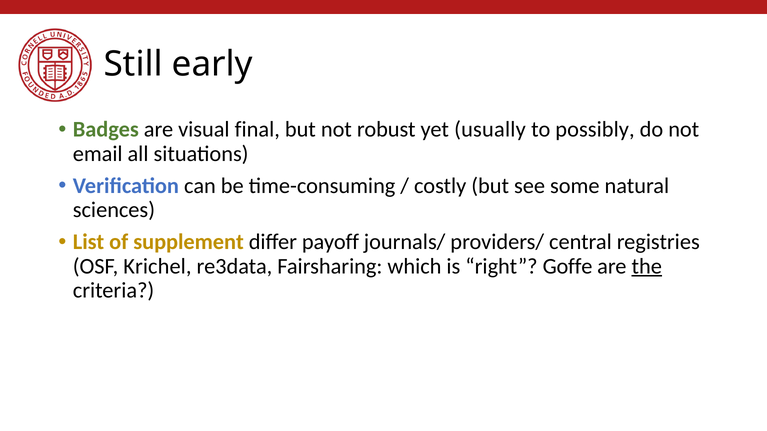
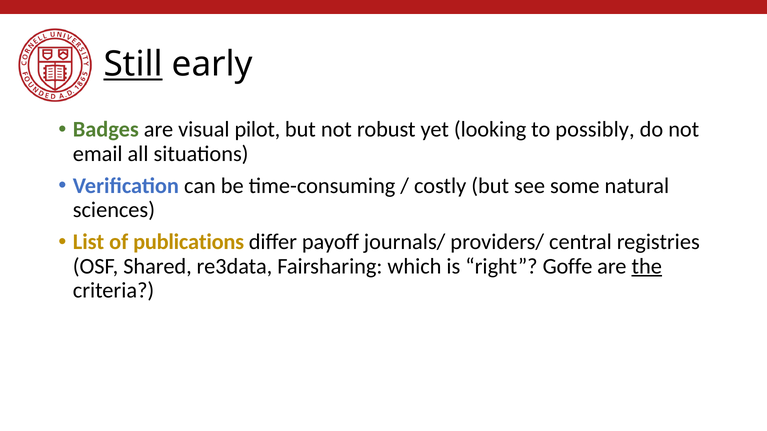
Still underline: none -> present (133, 64)
final: final -> pilot (257, 130)
usually: usually -> looking (490, 130)
supplement: supplement -> publications (189, 242)
Krichel: Krichel -> Shared (158, 266)
